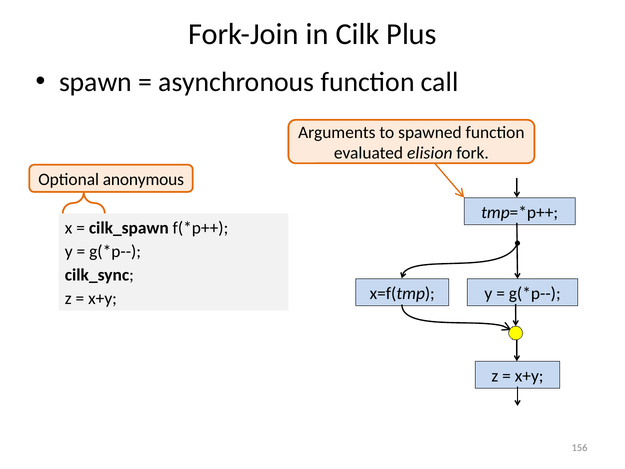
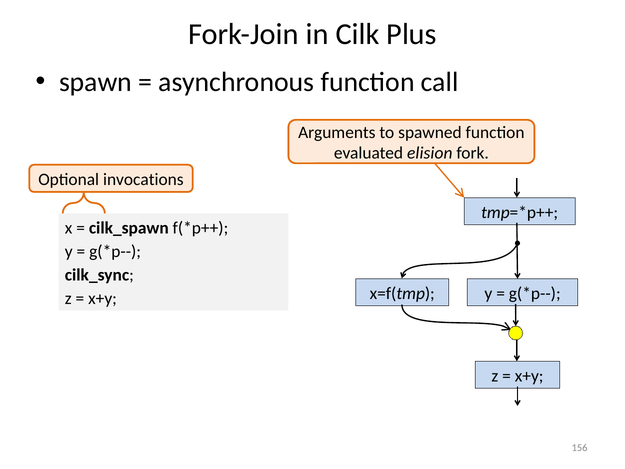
anonymous: anonymous -> invocations (143, 179)
